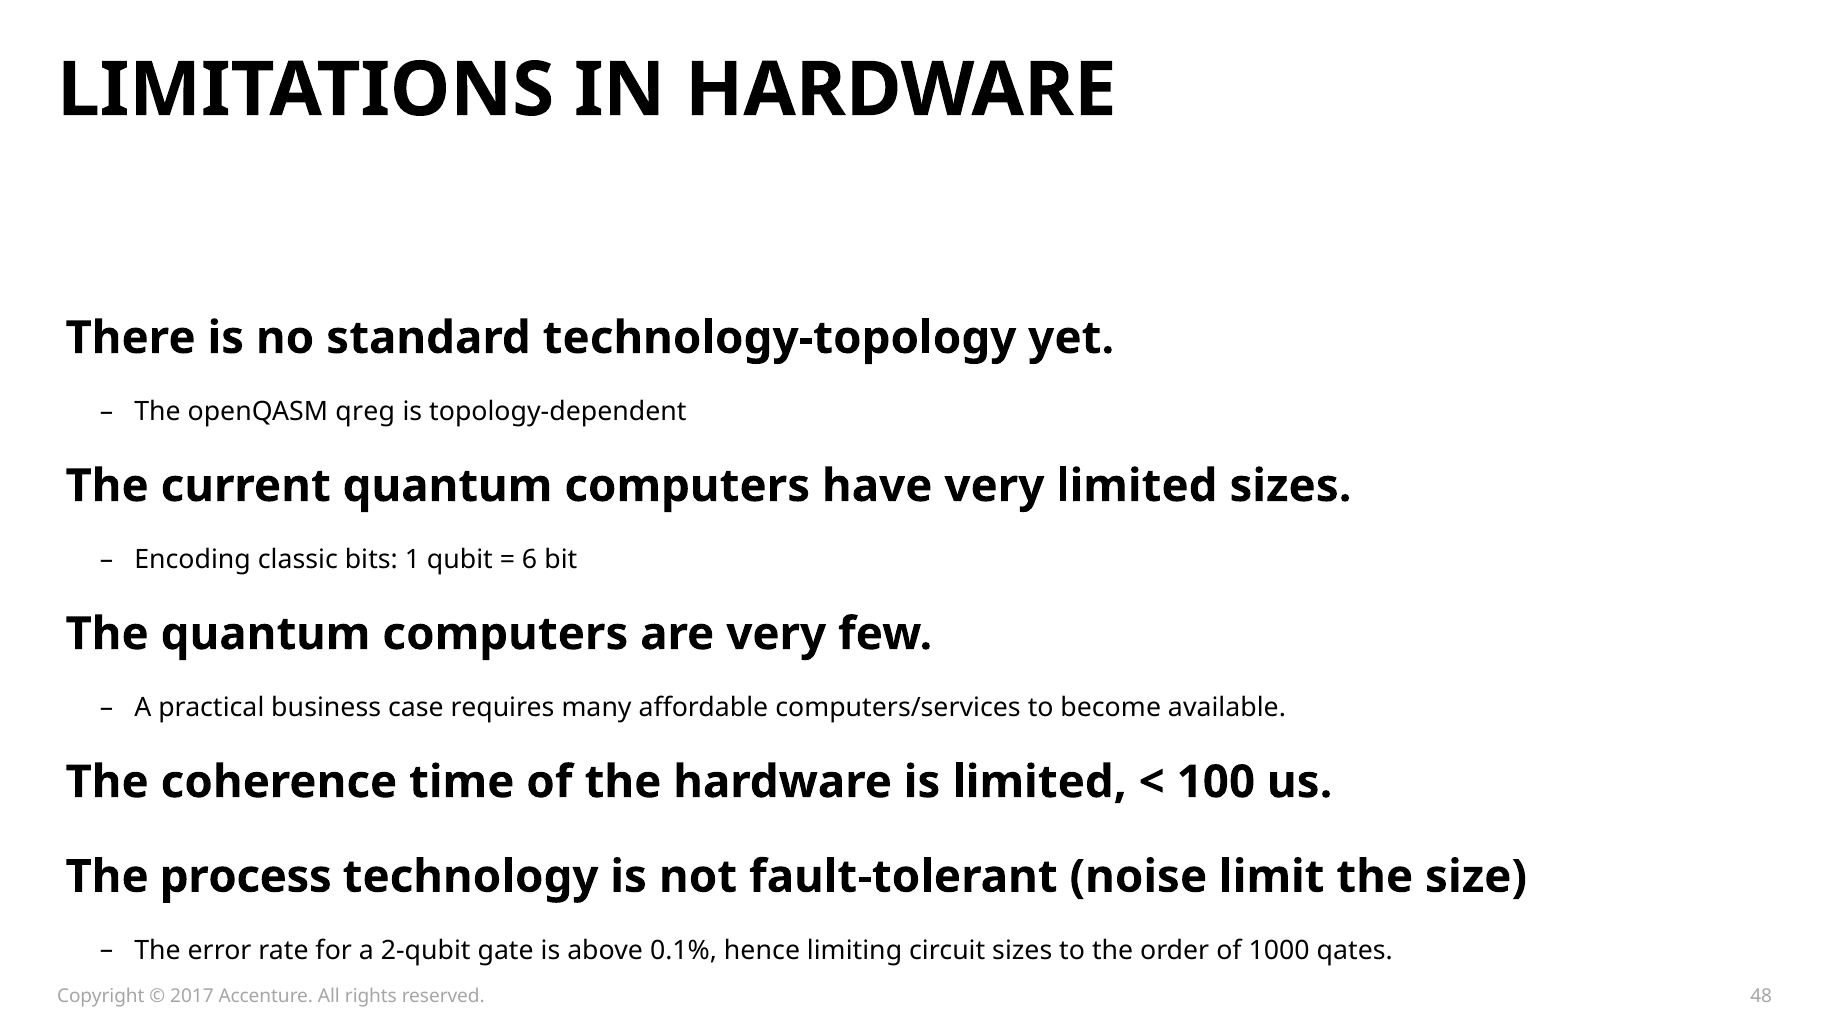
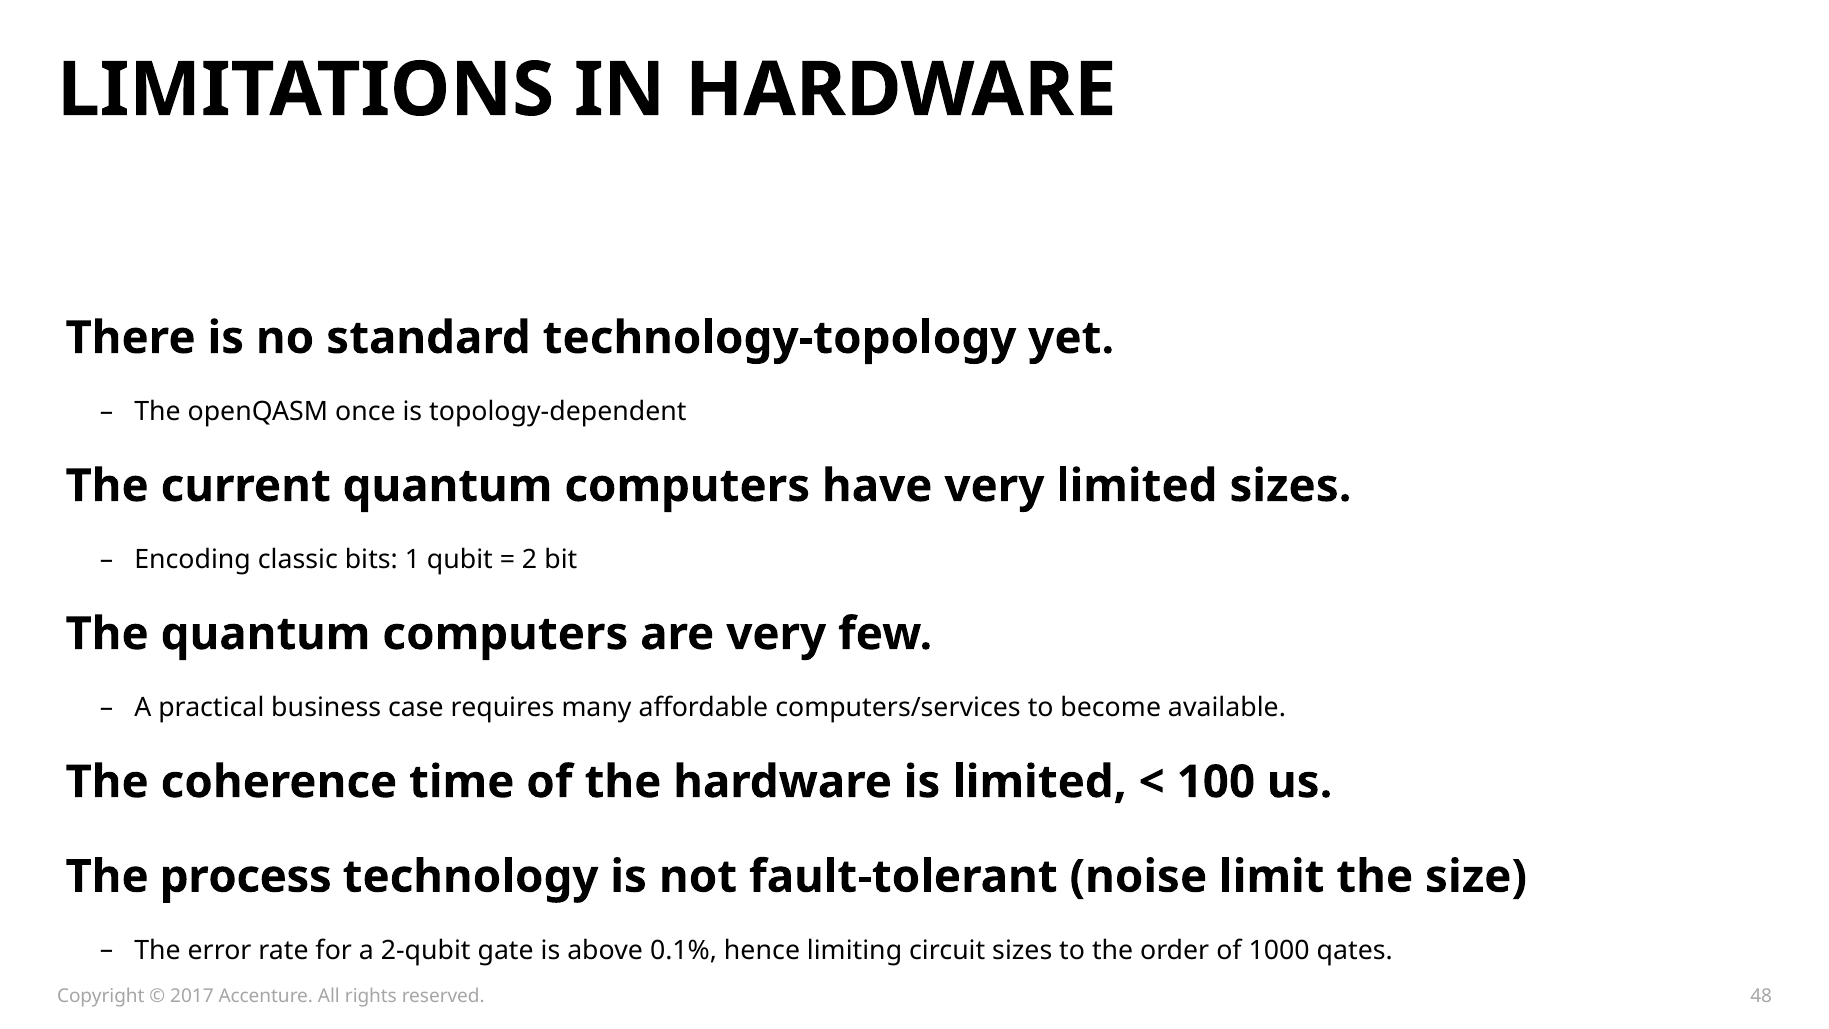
qreg: qreg -> once (365, 412)
6: 6 -> 2 (530, 560)
